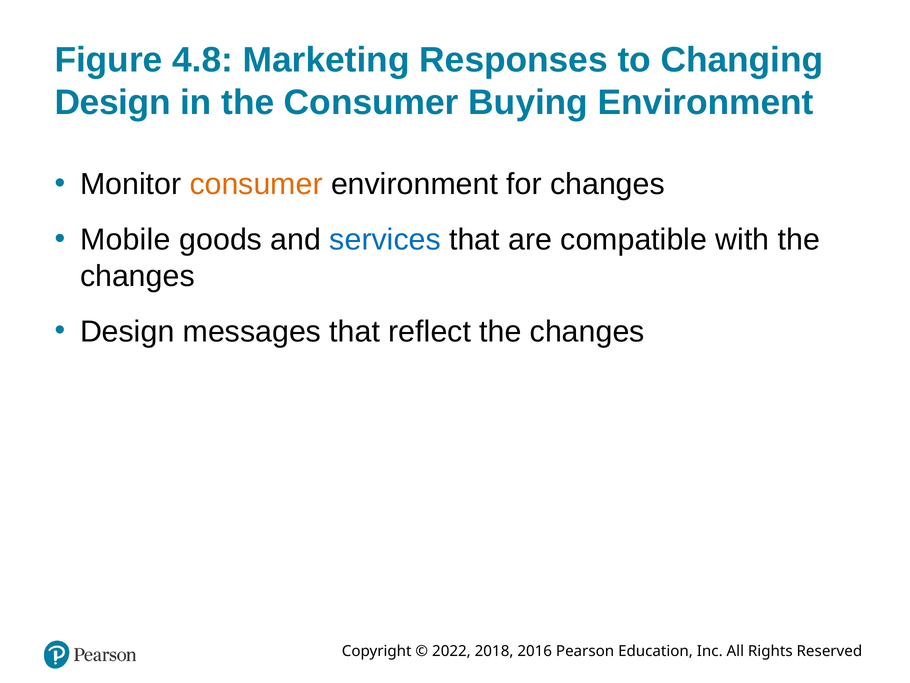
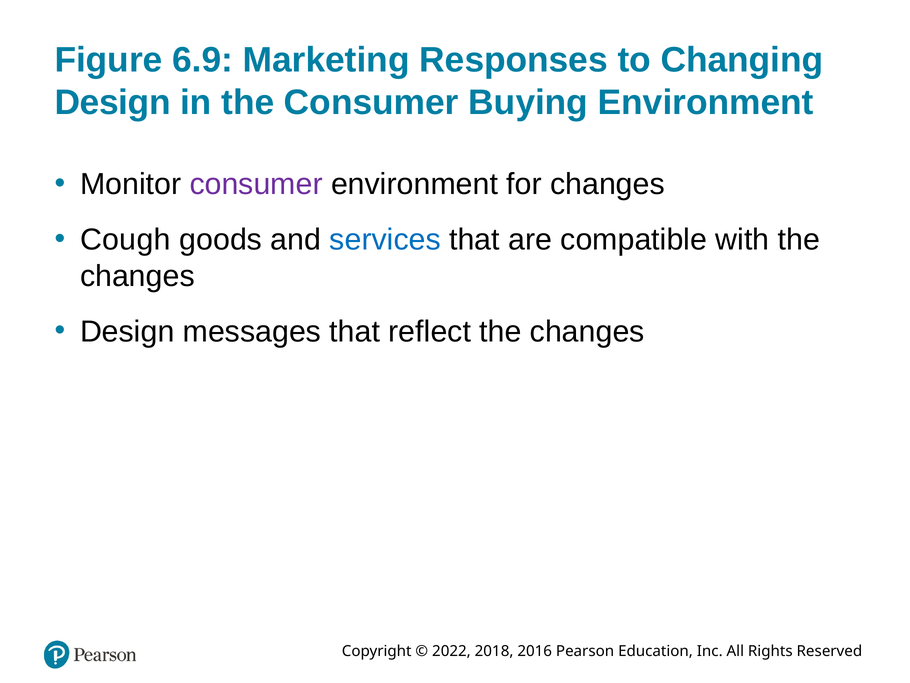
4.8: 4.8 -> 6.9 (203, 60)
consumer colour: orange -> purple (256, 184)
Mobile: Mobile -> Cough (125, 240)
